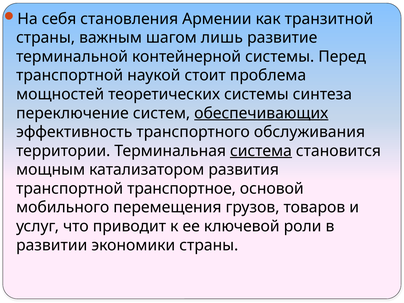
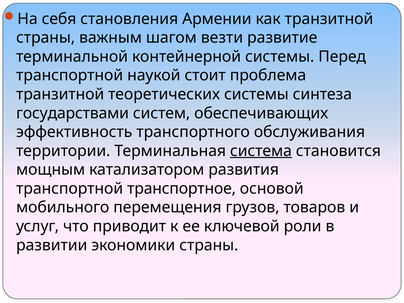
лишь: лишь -> везти (222, 38)
мощностей: мощностей -> транзитной (60, 94)
переключение: переключение -> государствами (73, 113)
обеспечивающих underline: present -> none (261, 113)
